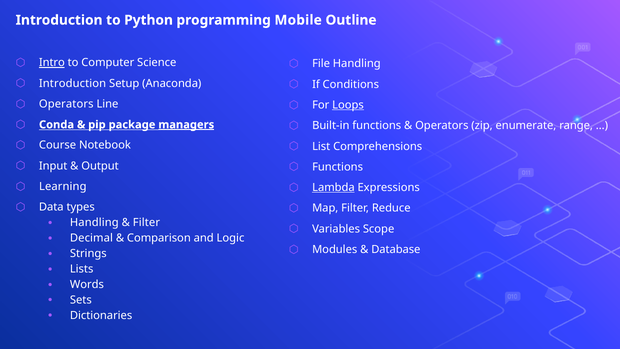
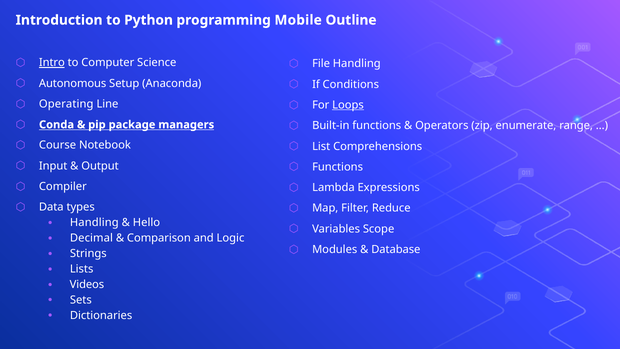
Introduction: Introduction -> Autonomous (73, 83)
Operators: Operators -> Operating (66, 104)
managers underline: present -> none (186, 125)
Learning: Learning -> Compiler (63, 186)
Lambda underline: present -> none (333, 187)
Filter: Filter -> Hello (146, 223)
Words: Words -> Videos (87, 284)
